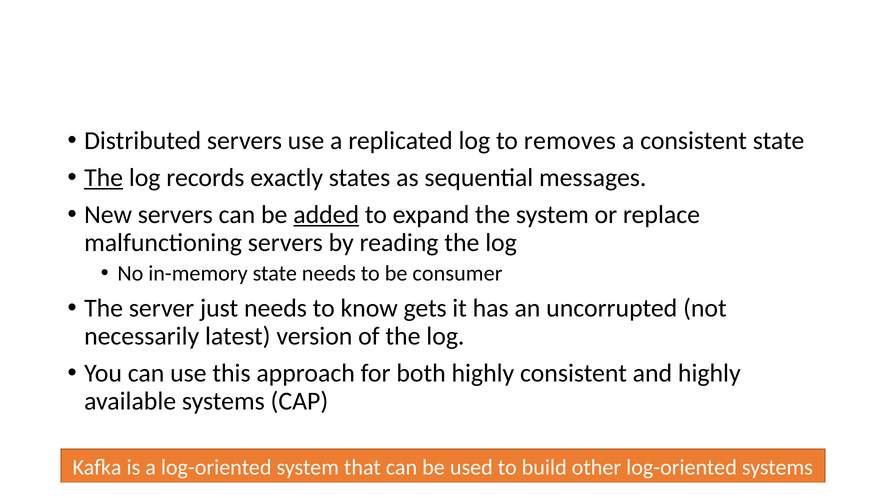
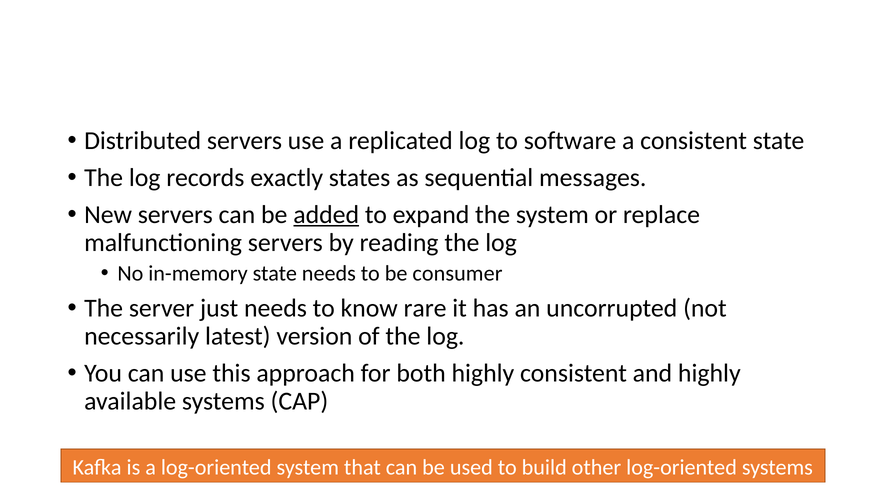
removes: removes -> software (570, 141)
The underline: present -> none (104, 178)
gets: gets -> rare (425, 309)
